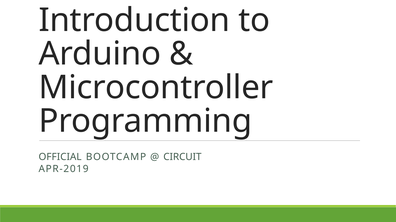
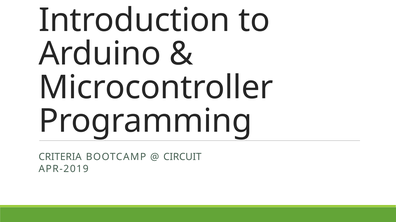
OFFICIAL: OFFICIAL -> CRITERIA (60, 157)
